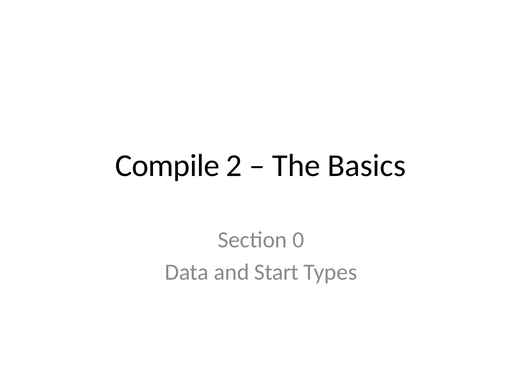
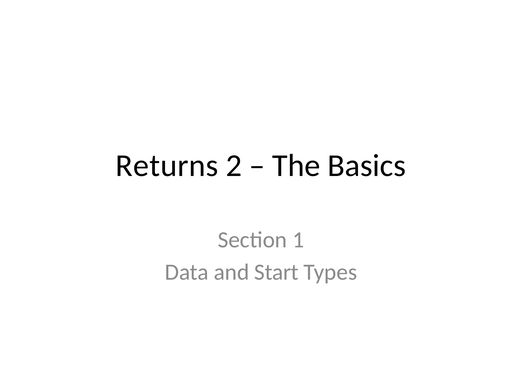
Compile: Compile -> Returns (167, 166)
0: 0 -> 1 (298, 240)
